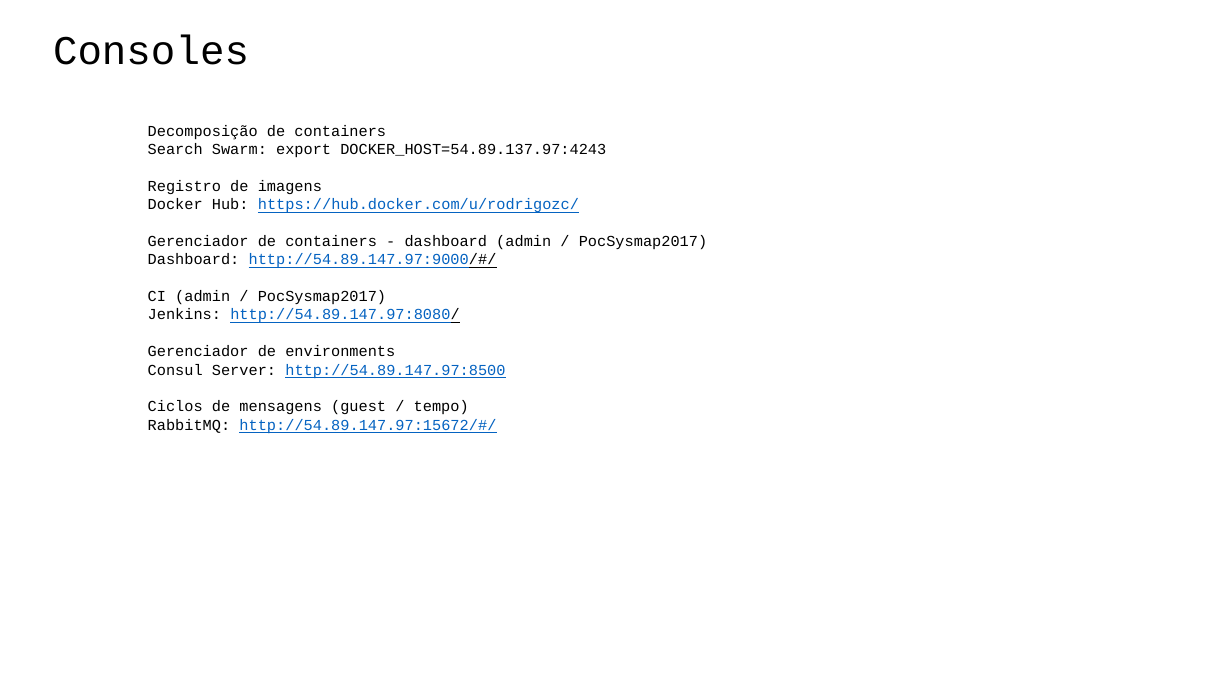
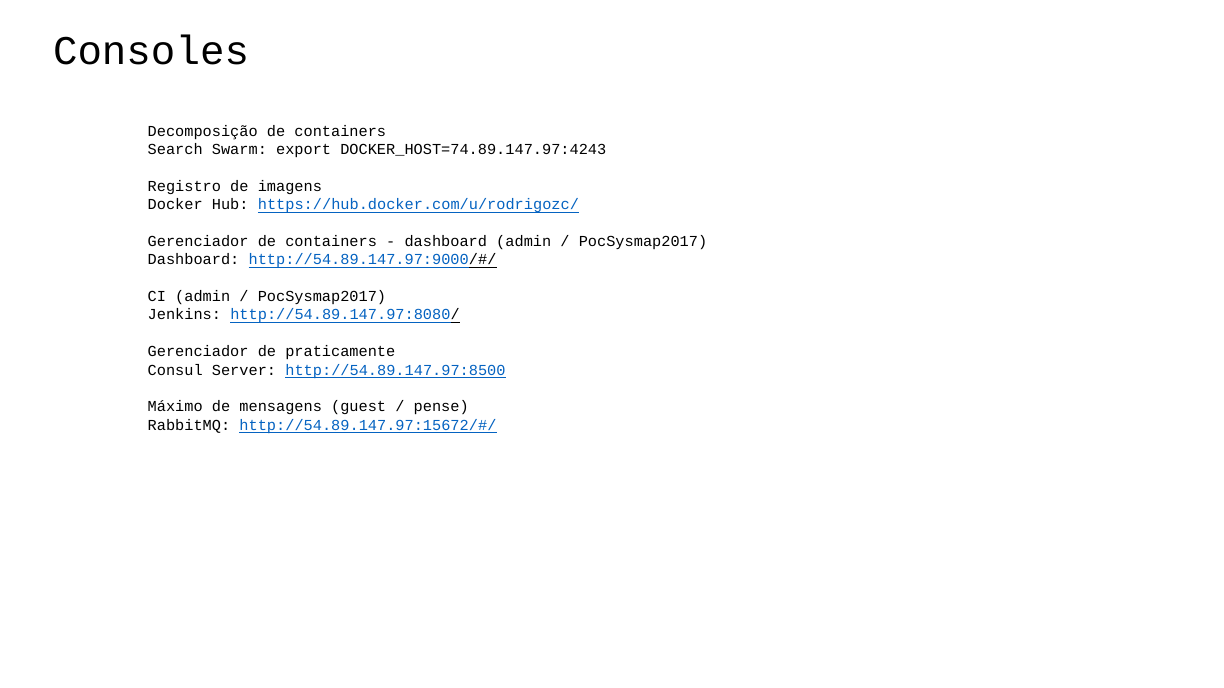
DOCKER_HOST=54.89.137.97:4243: DOCKER_HOST=54.89.137.97:4243 -> DOCKER_HOST=74.89.147.97:4243 (473, 150)
environments: environments -> praticamente (340, 352)
Ciclos: Ciclos -> Máximo (175, 407)
tempo: tempo -> pense (441, 407)
